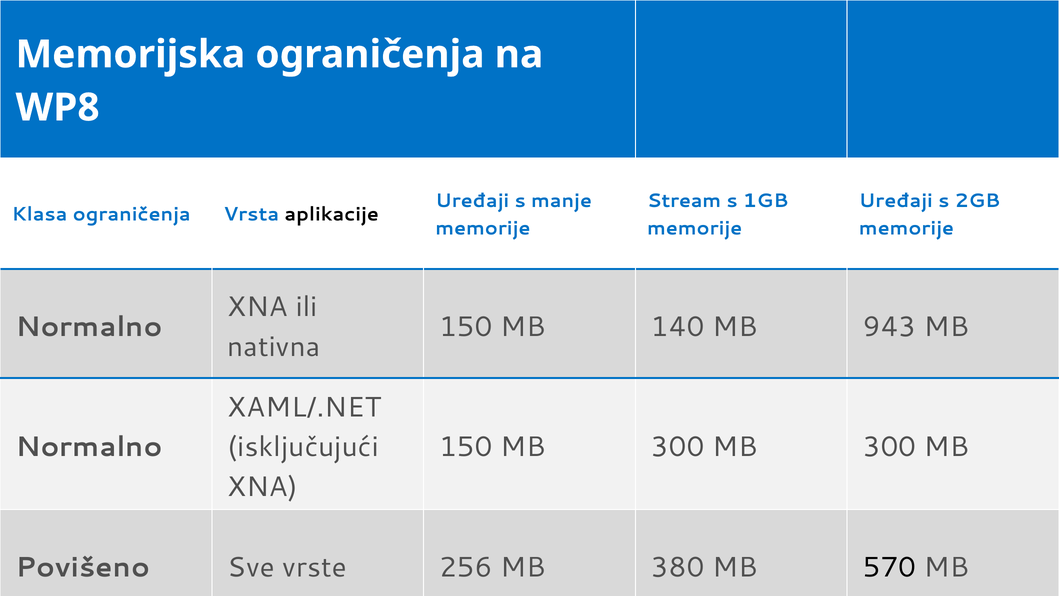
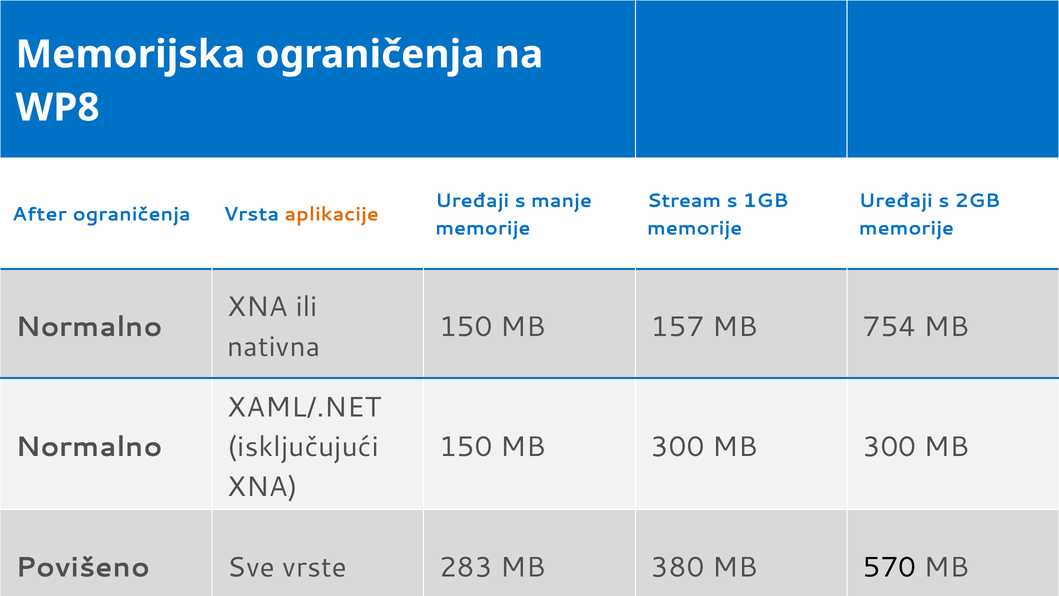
Klasa: Klasa -> After (39, 214)
aplikacije colour: black -> orange (332, 214)
140: 140 -> 157 (678, 327)
943: 943 -> 754 (889, 327)
256: 256 -> 283 (466, 567)
